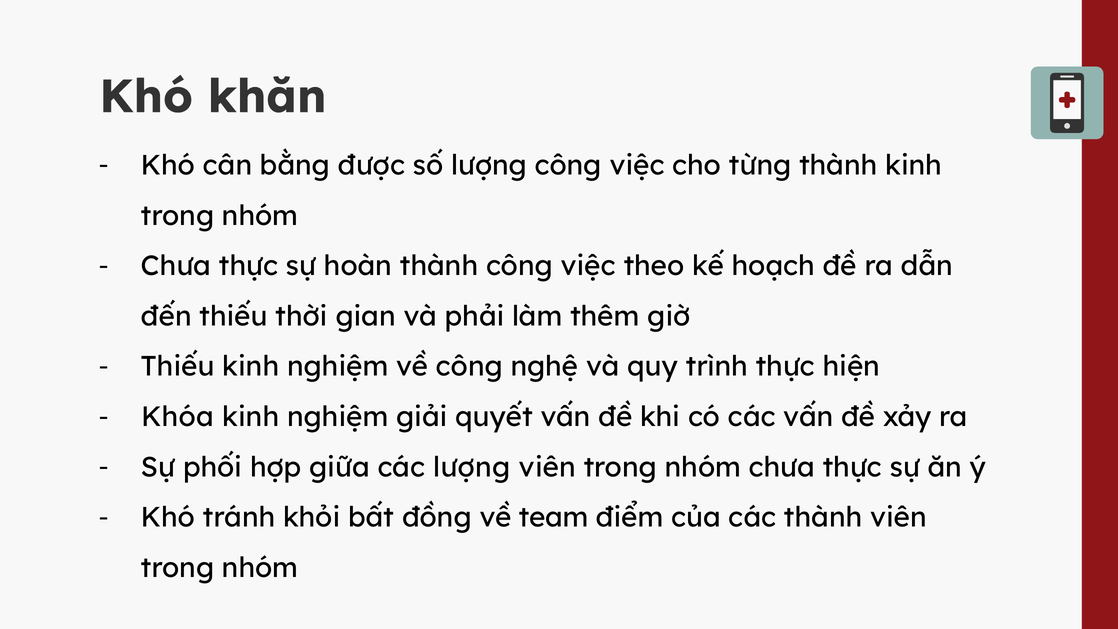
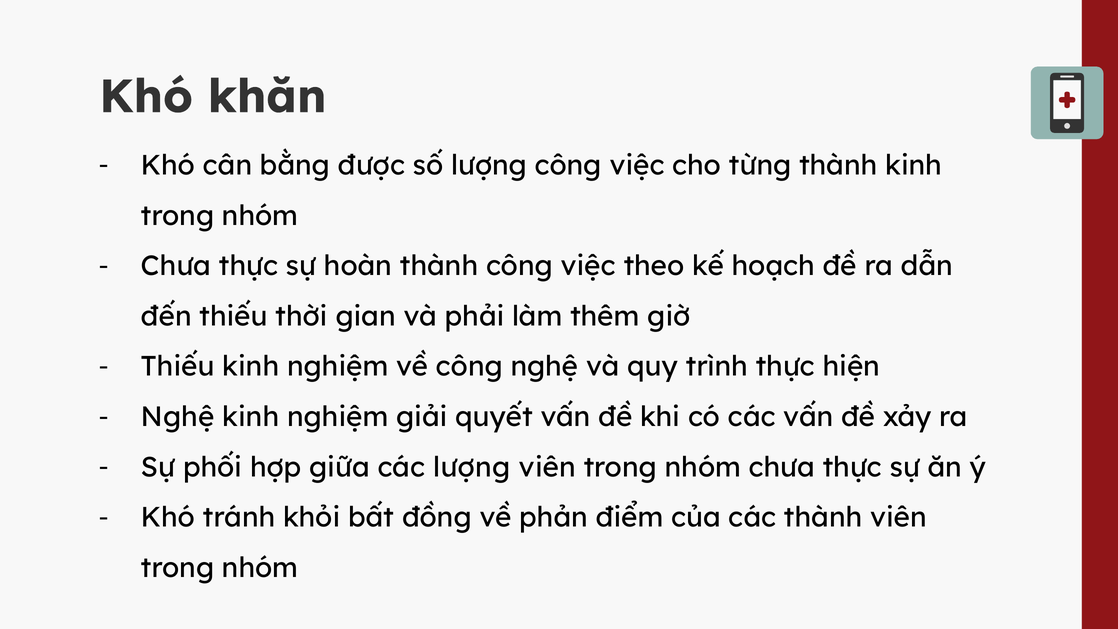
Khóa: Khóa -> Nghệ (178, 417)
team: team -> phản (554, 518)
